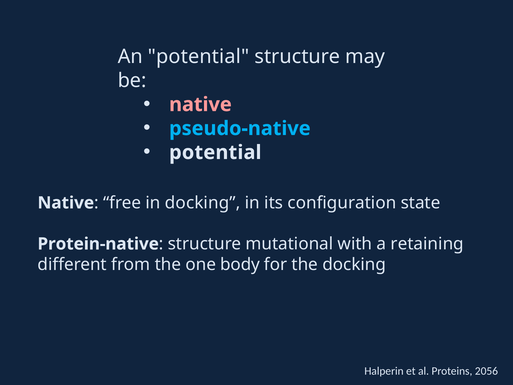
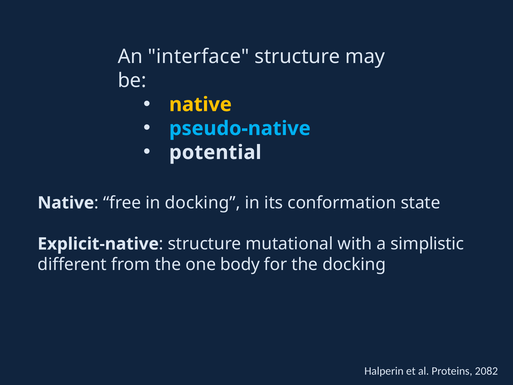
An potential: potential -> interface (199, 57)
native colour: pink -> yellow (200, 104)
configuration: configuration -> conformation (342, 203)
Protein-native: Protein-native -> Explicit-native (98, 244)
retaining: retaining -> simplistic (427, 244)
2056: 2056 -> 2082 (486, 371)
